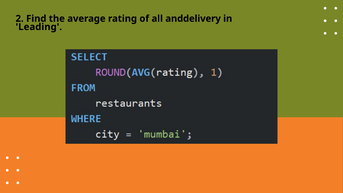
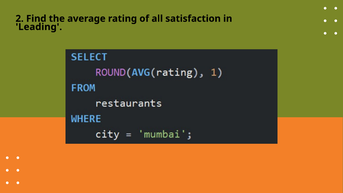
anddelivery: anddelivery -> satisfaction (193, 19)
